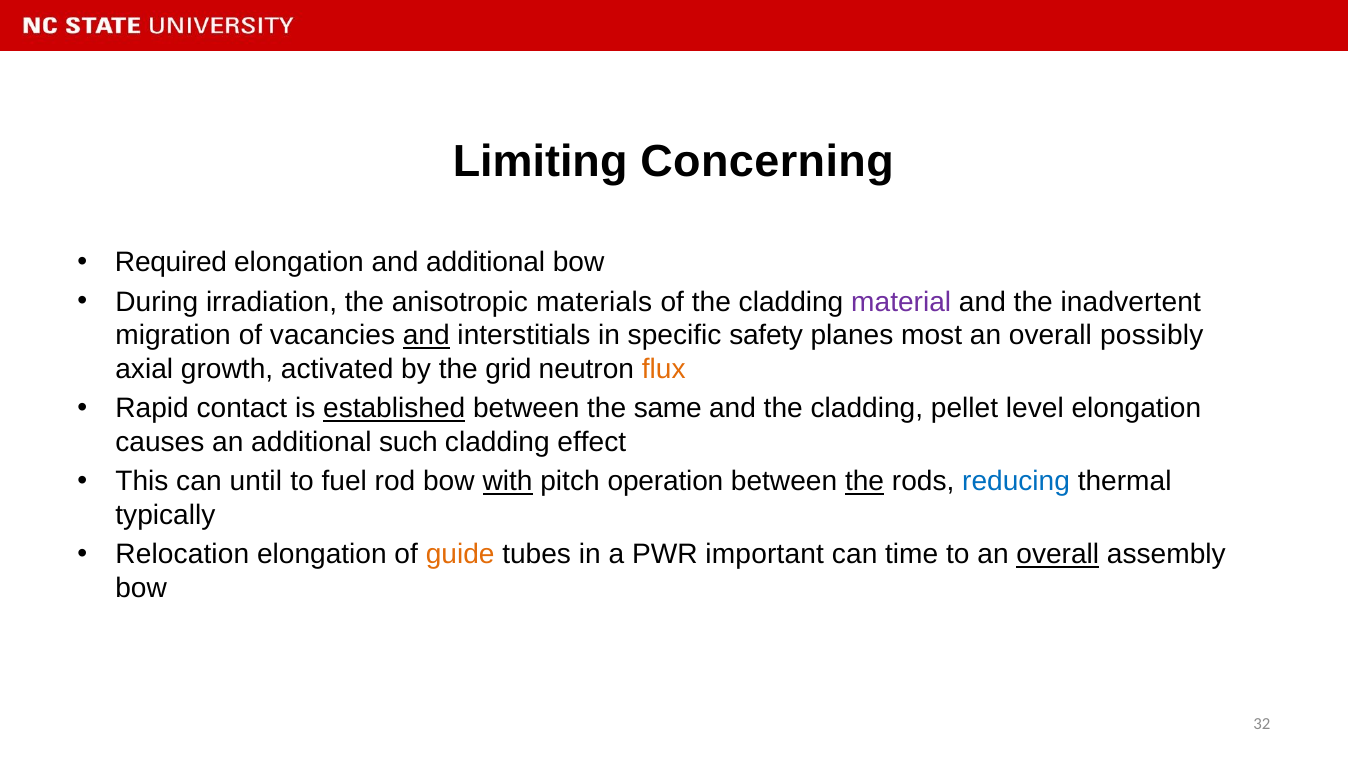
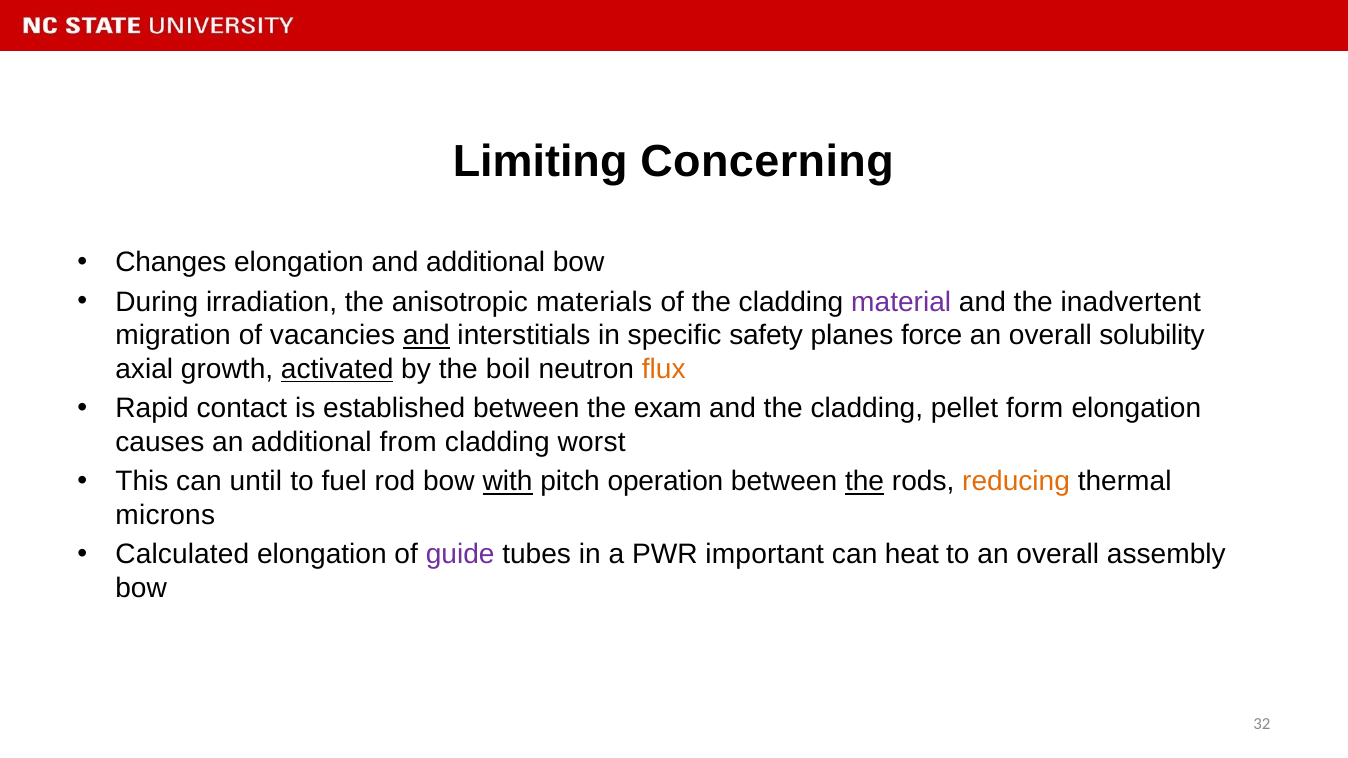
Required: Required -> Changes (171, 263)
most: most -> force (932, 336)
possibly: possibly -> solubility (1152, 336)
activated underline: none -> present (337, 369)
grid: grid -> boil (508, 369)
established underline: present -> none (394, 409)
same: same -> exam (668, 409)
level: level -> form (1035, 409)
such: such -> from (408, 443)
effect: effect -> worst (592, 443)
reducing colour: blue -> orange (1016, 482)
typically: typically -> microns (165, 516)
Relocation: Relocation -> Calculated (182, 555)
guide colour: orange -> purple (460, 555)
time: time -> heat (912, 555)
overall underline: present -> none (1058, 555)
